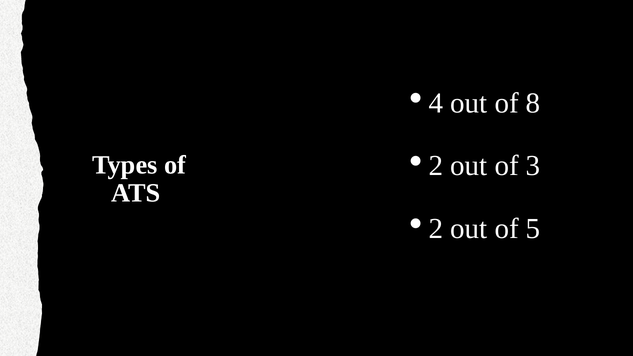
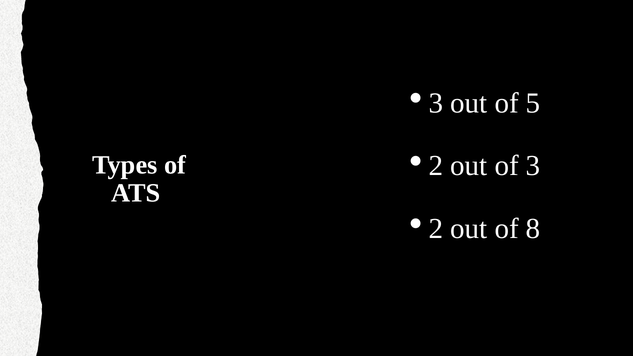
4: 4 -> 3 (436, 103)
8: 8 -> 5 (533, 103)
5: 5 -> 8 (533, 229)
